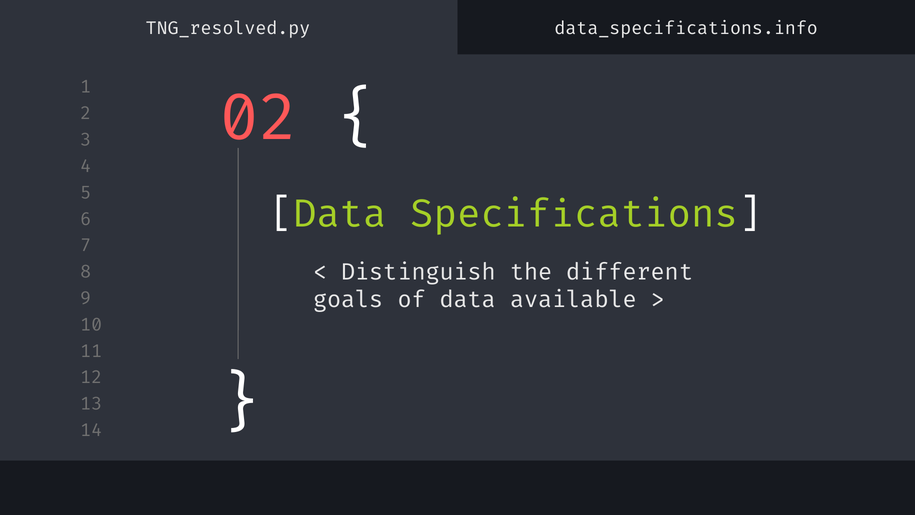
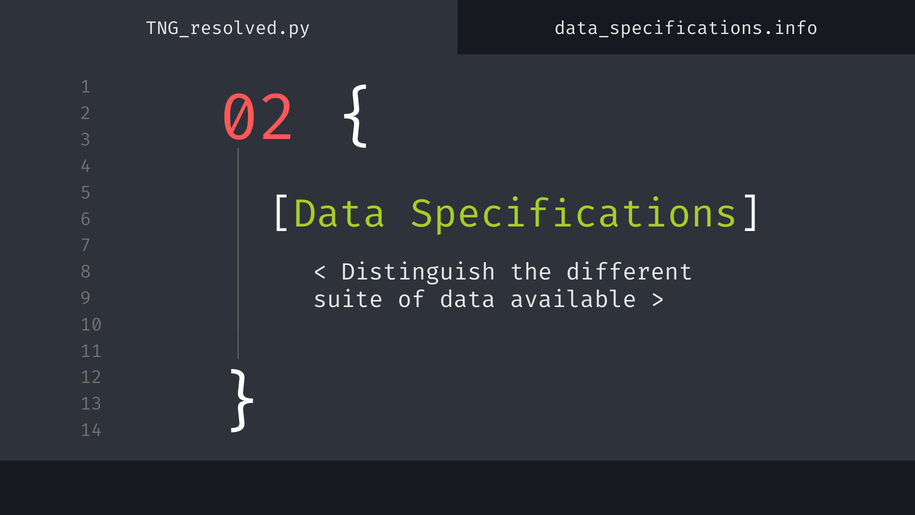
goals: goals -> suite (348, 299)
